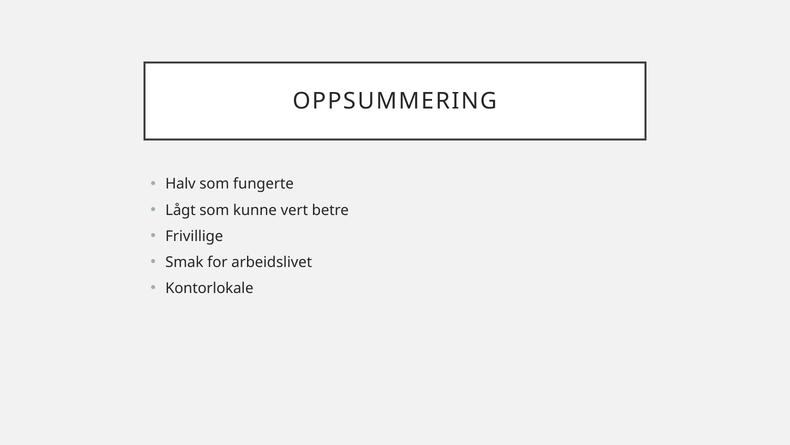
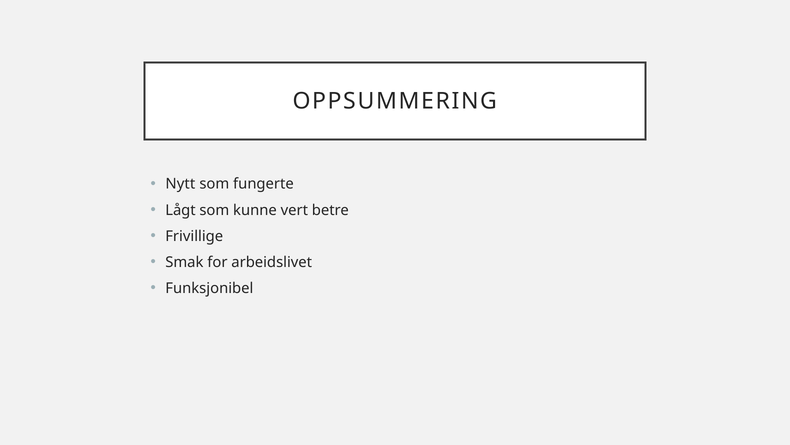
Halv: Halv -> Nytt (180, 184)
Kontorlokale: Kontorlokale -> Funksjonibel (209, 288)
